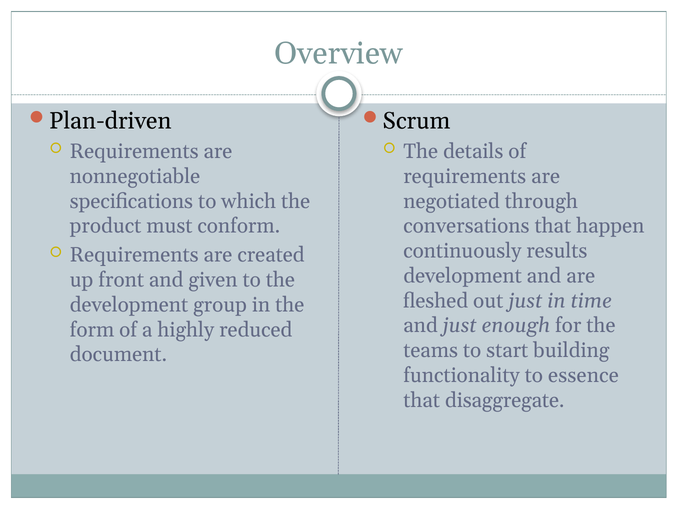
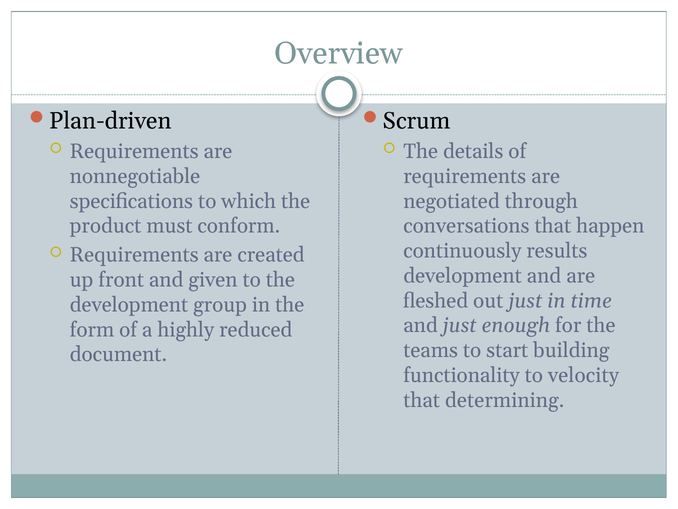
essence: essence -> velocity (583, 375)
disaggregate: disaggregate -> determining (505, 400)
